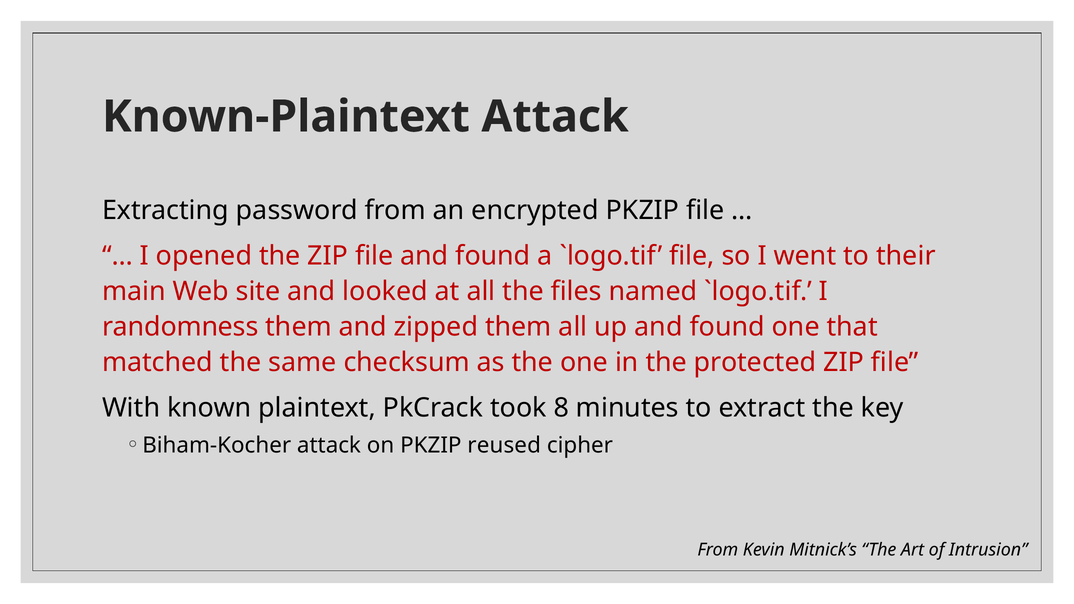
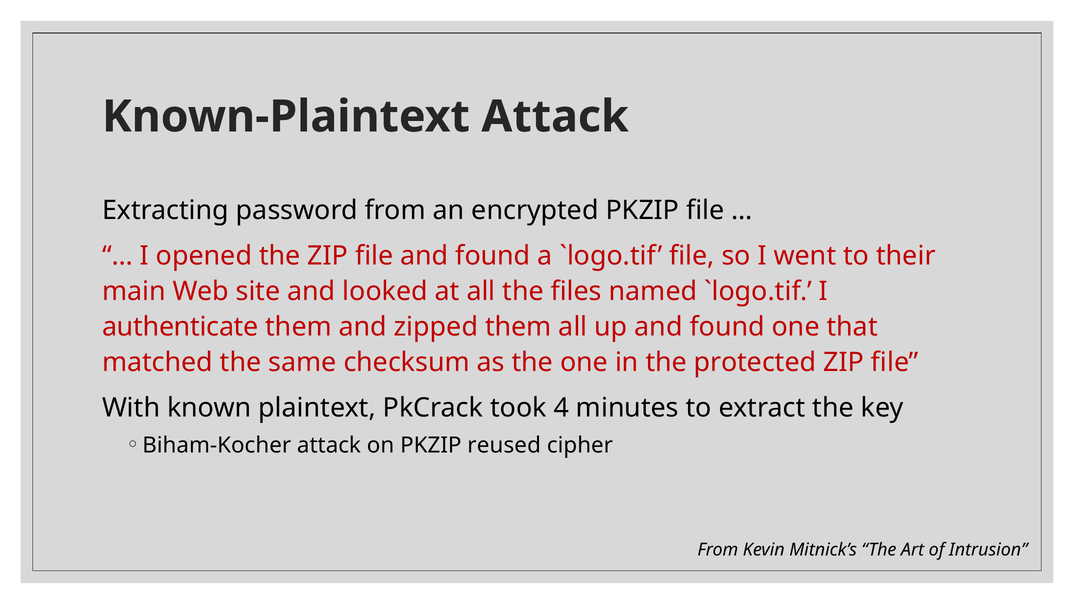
randomness: randomness -> authenticate (180, 327)
8: 8 -> 4 (561, 408)
